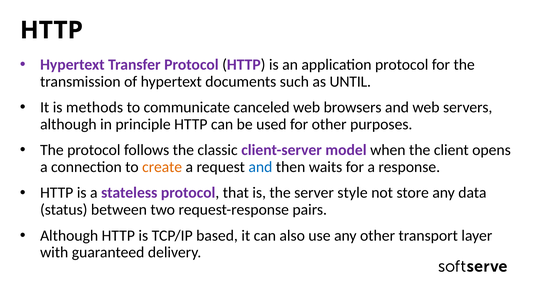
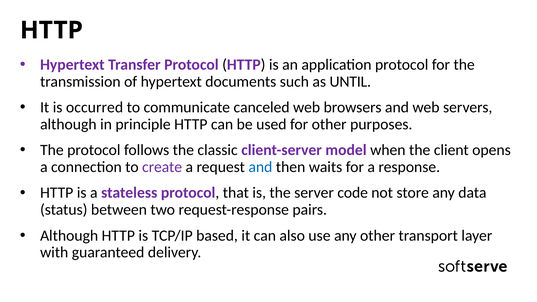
methods: methods -> occurred (95, 107)
create colour: orange -> purple (162, 167)
style: style -> code (353, 193)
